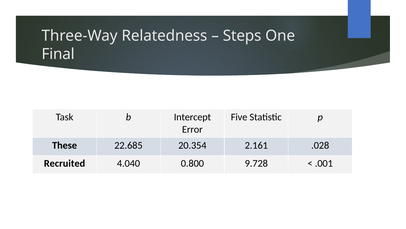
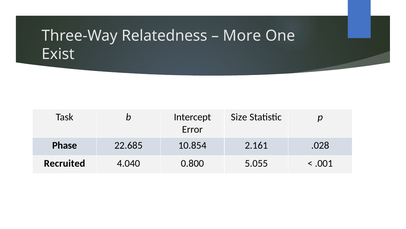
Steps: Steps -> More (242, 36)
Final: Final -> Exist (58, 54)
Five: Five -> Size (239, 117)
These: These -> Phase (65, 145)
20.354: 20.354 -> 10.854 (192, 145)
9.728: 9.728 -> 5.055 (256, 163)
